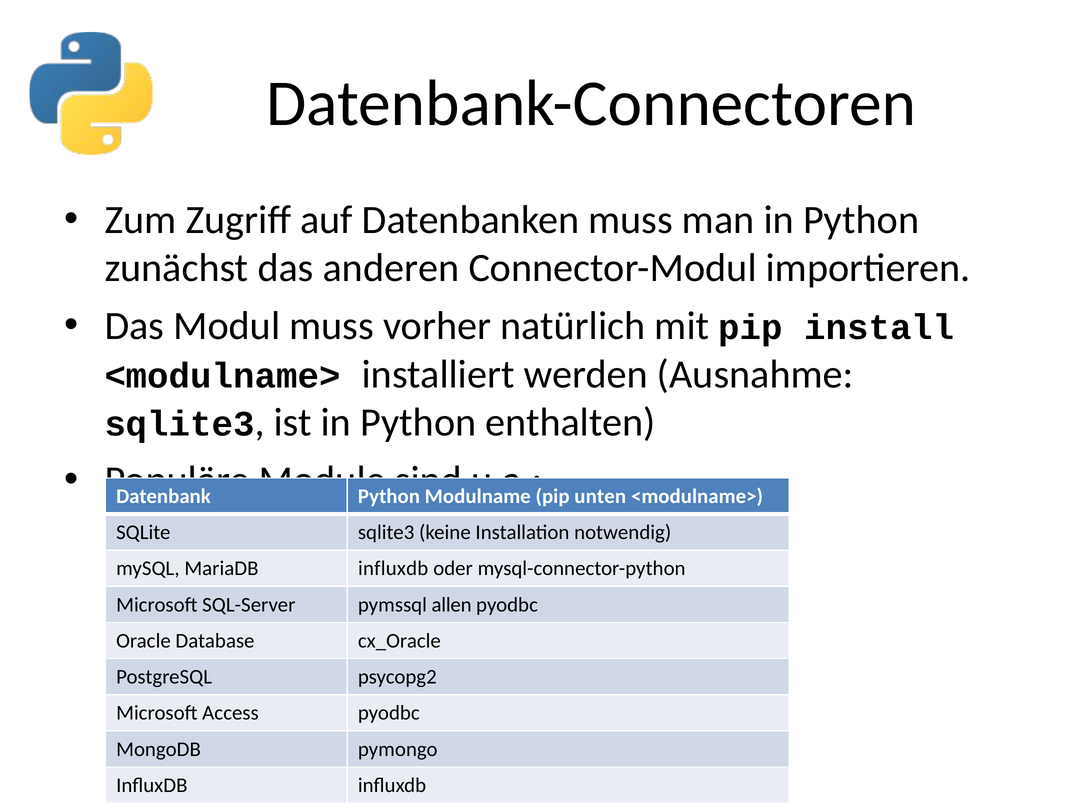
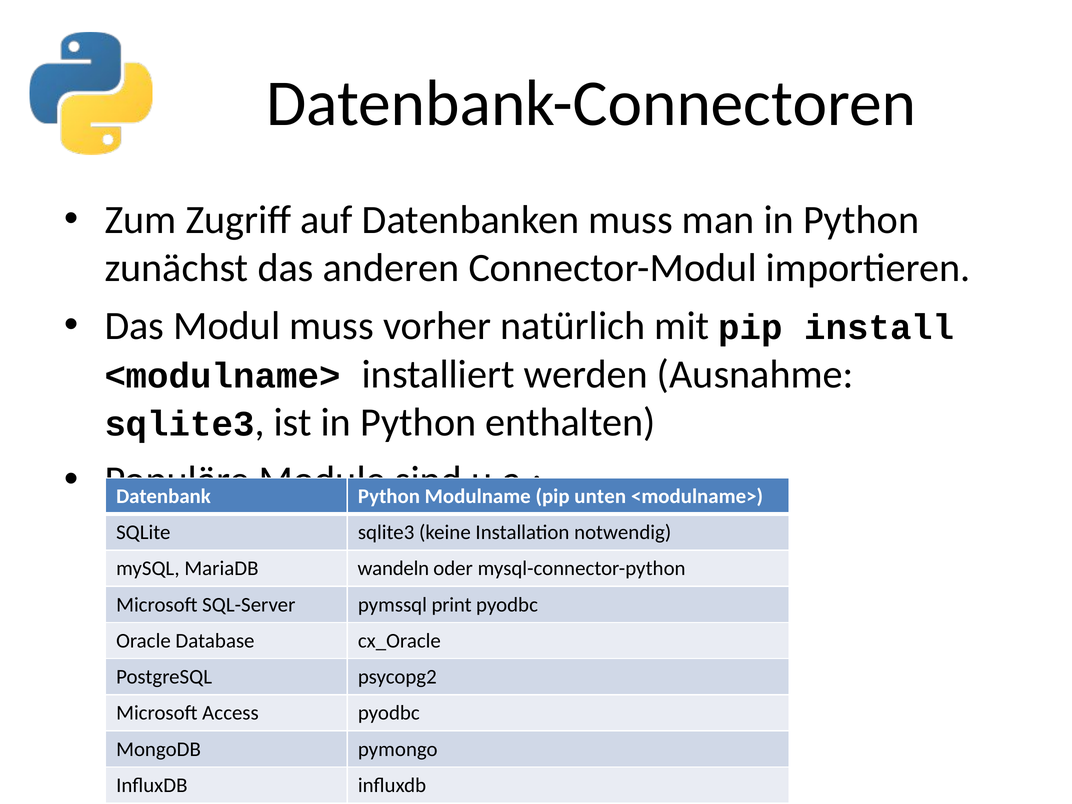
MariaDB influxdb: influxdb -> wandeln (393, 569)
allen: allen -> print (452, 605)
